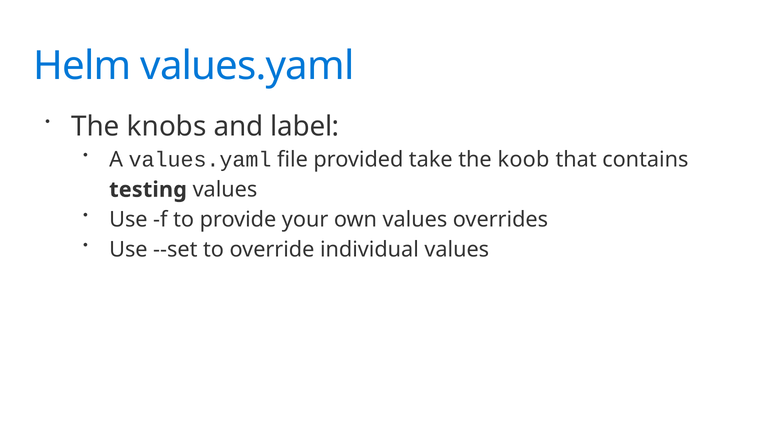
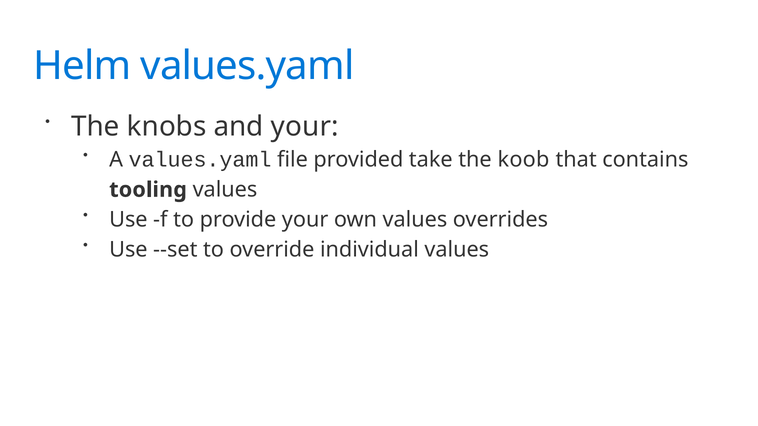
and label: label -> your (305, 127)
testing: testing -> tooling (148, 190)
